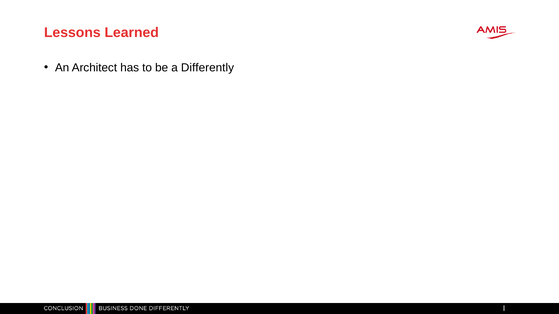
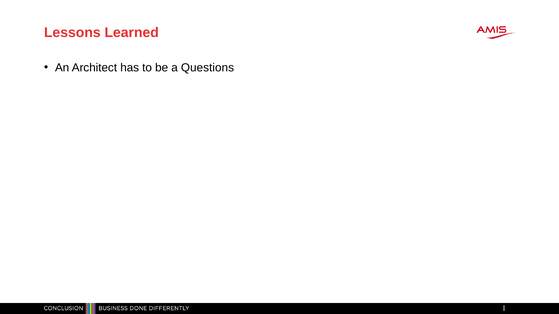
Differently: Differently -> Questions (207, 68)
